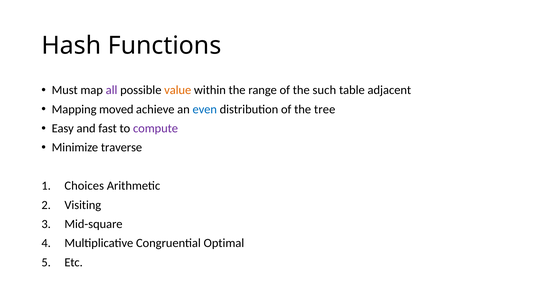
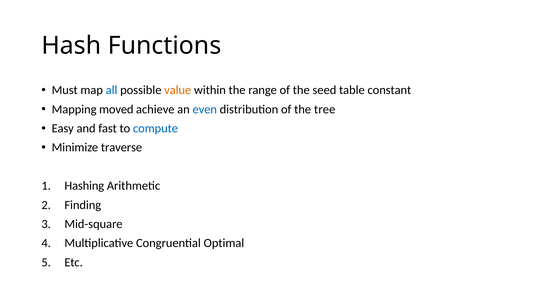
all colour: purple -> blue (112, 90)
such: such -> seed (324, 90)
adjacent: adjacent -> constant (389, 90)
compute colour: purple -> blue (156, 128)
Choices: Choices -> Hashing (84, 186)
Visiting: Visiting -> Finding (83, 205)
